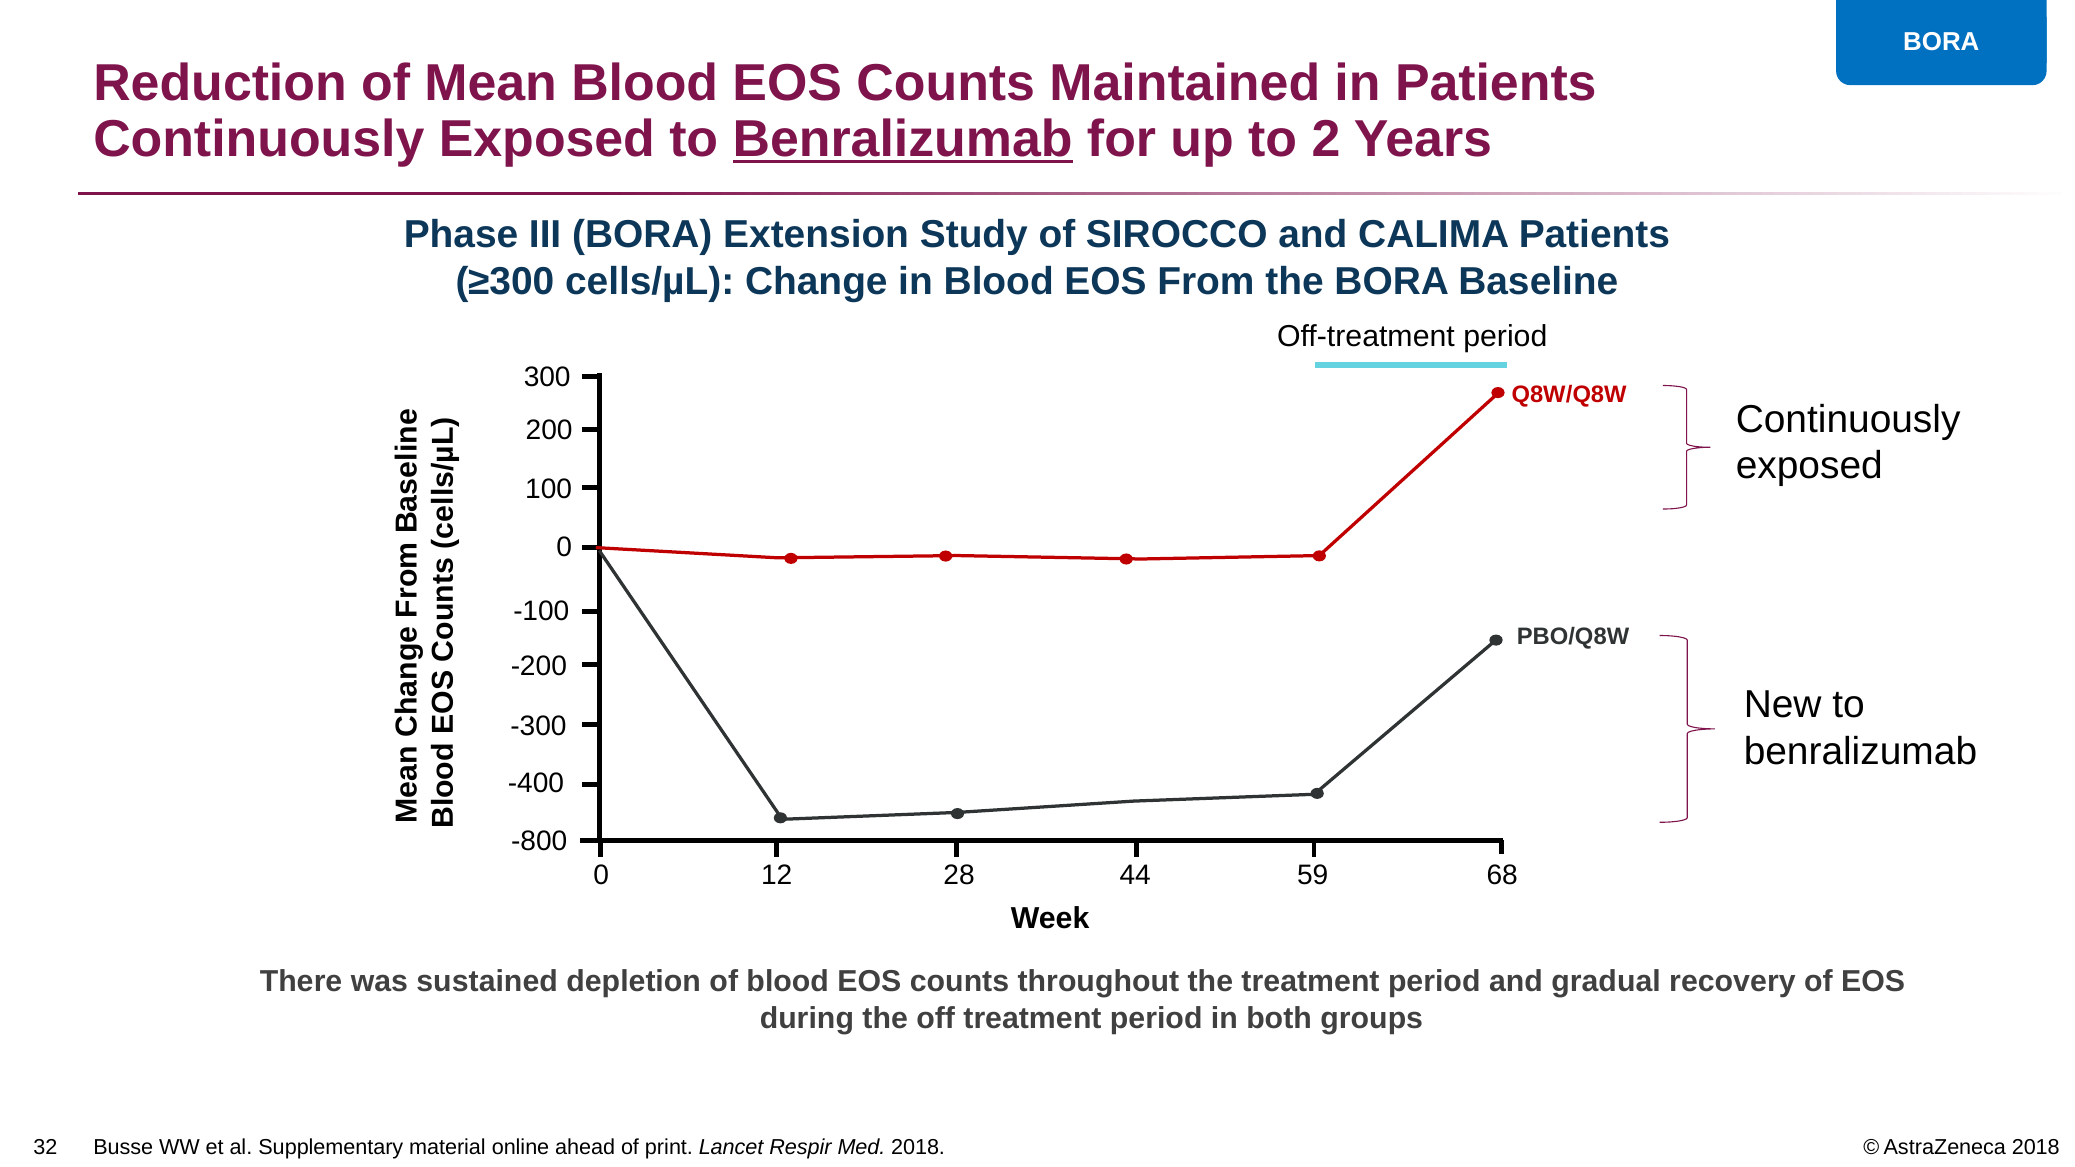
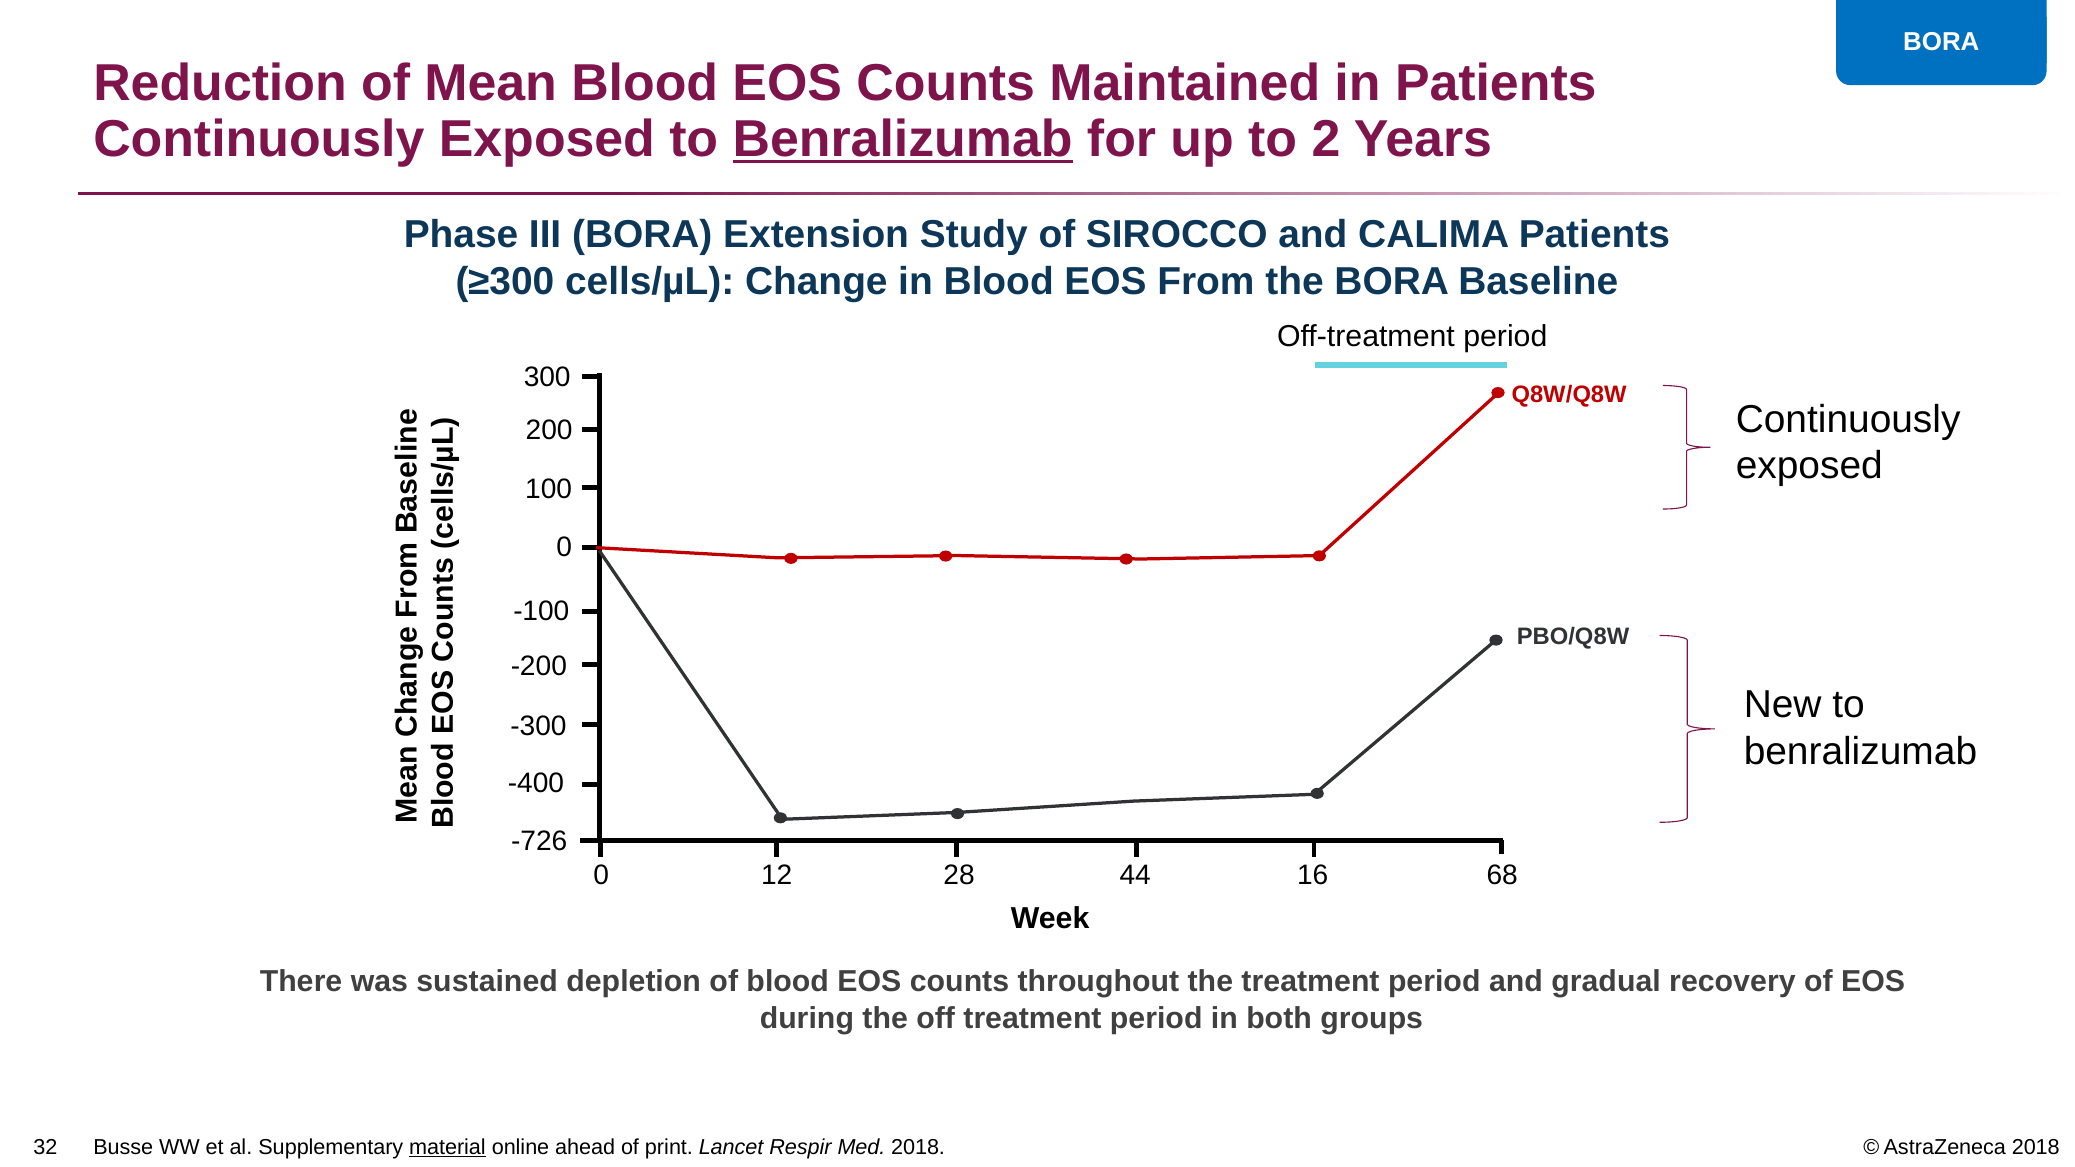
-800: -800 -> -726 (539, 841)
59: 59 -> 16 (1313, 876)
material underline: none -> present (447, 1147)
